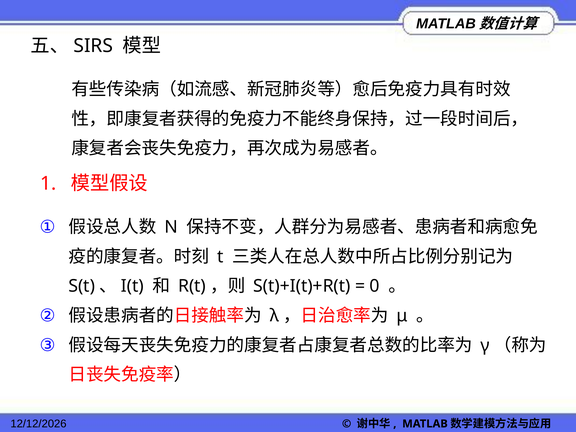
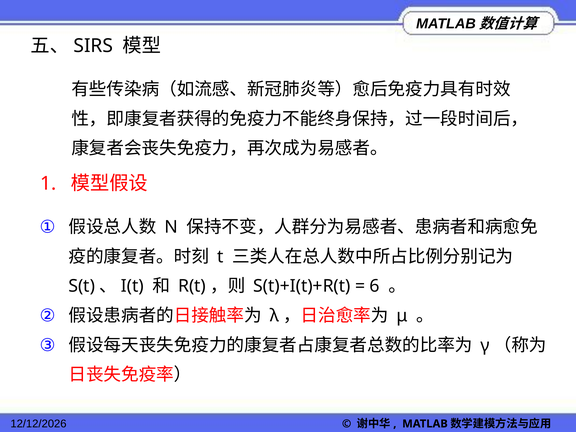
0: 0 -> 6 (375, 286)
